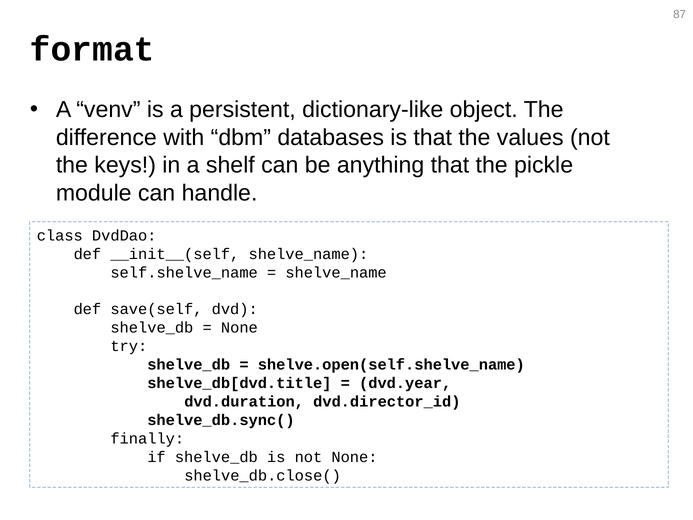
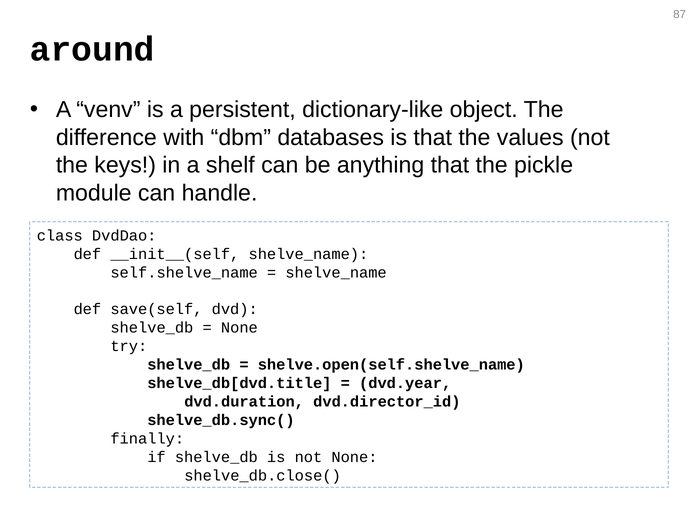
format: format -> around (92, 49)
